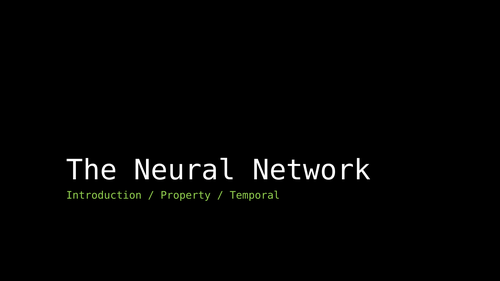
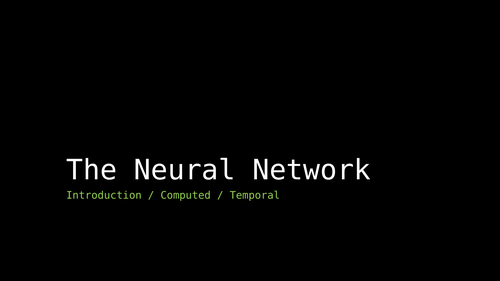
Property: Property -> Computed (186, 196)
